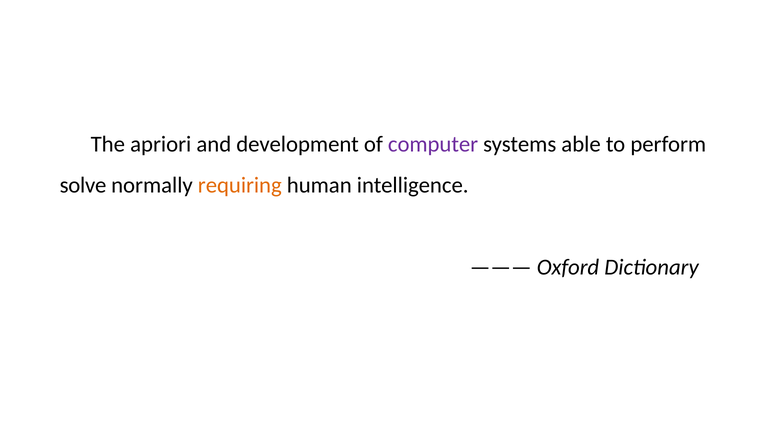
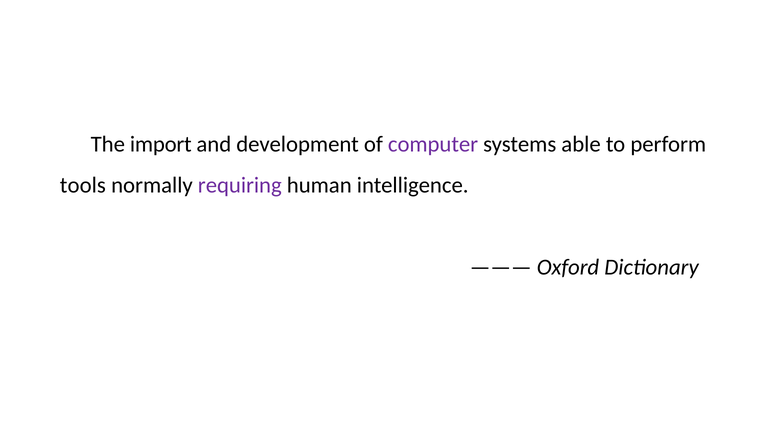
apriori: apriori -> import (161, 144)
solve: solve -> tools (83, 185)
requiring colour: orange -> purple (240, 185)
